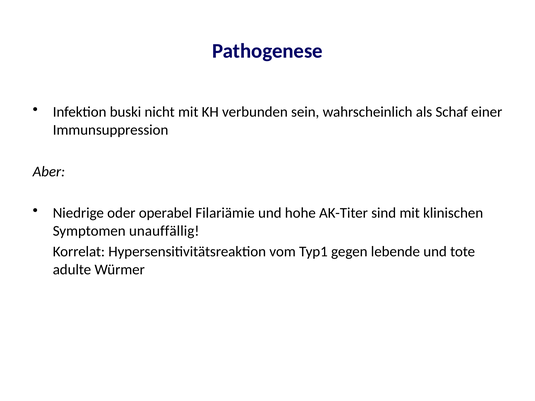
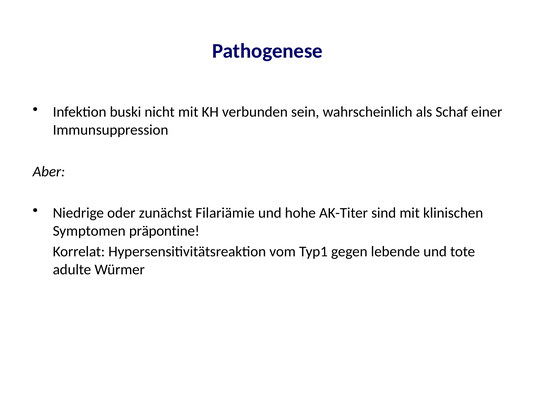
operabel: operabel -> zunächst (165, 213)
unauffällig: unauffällig -> präpontine (164, 231)
